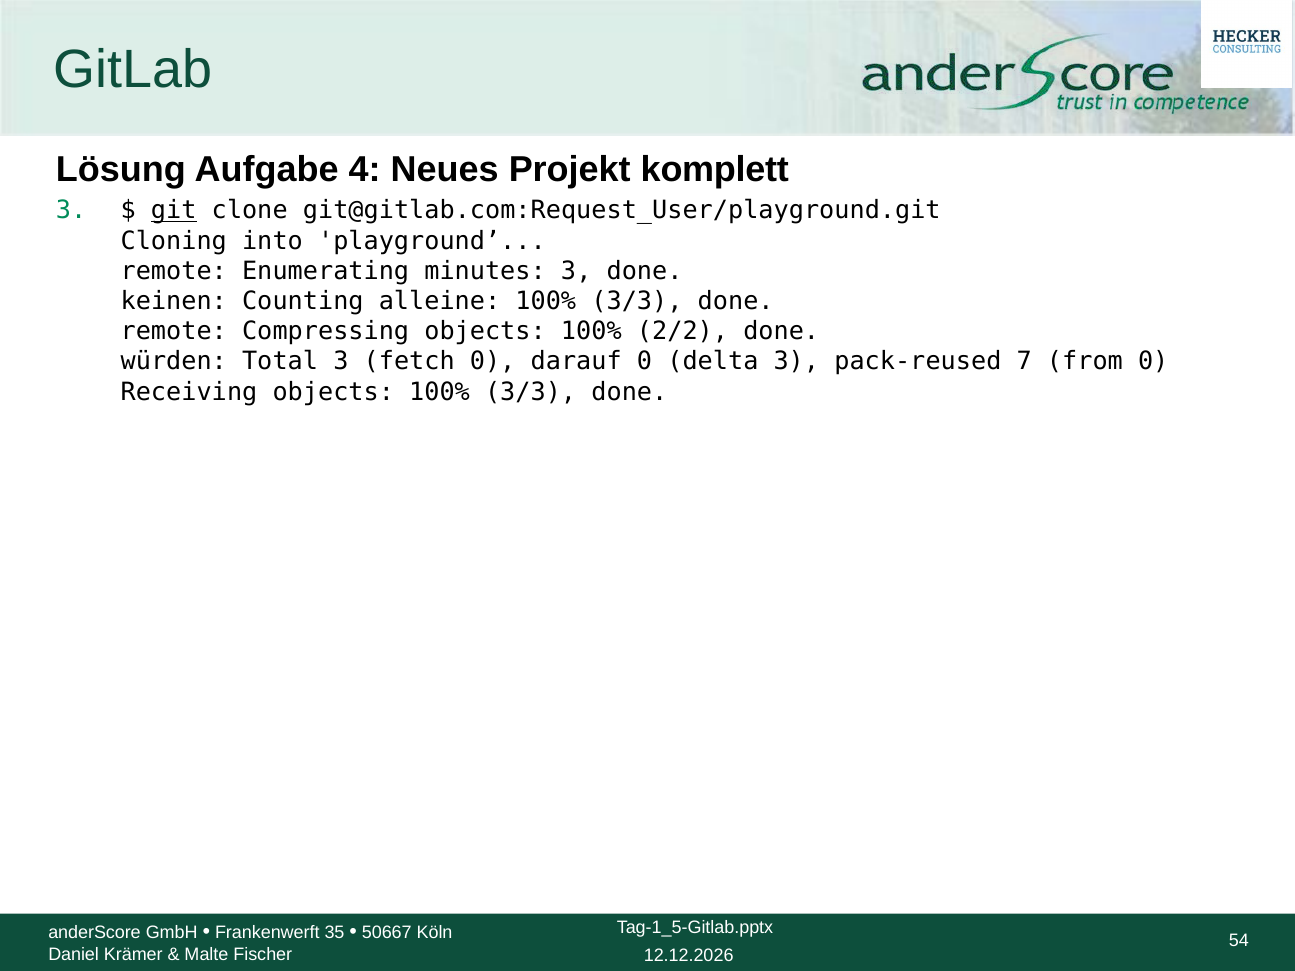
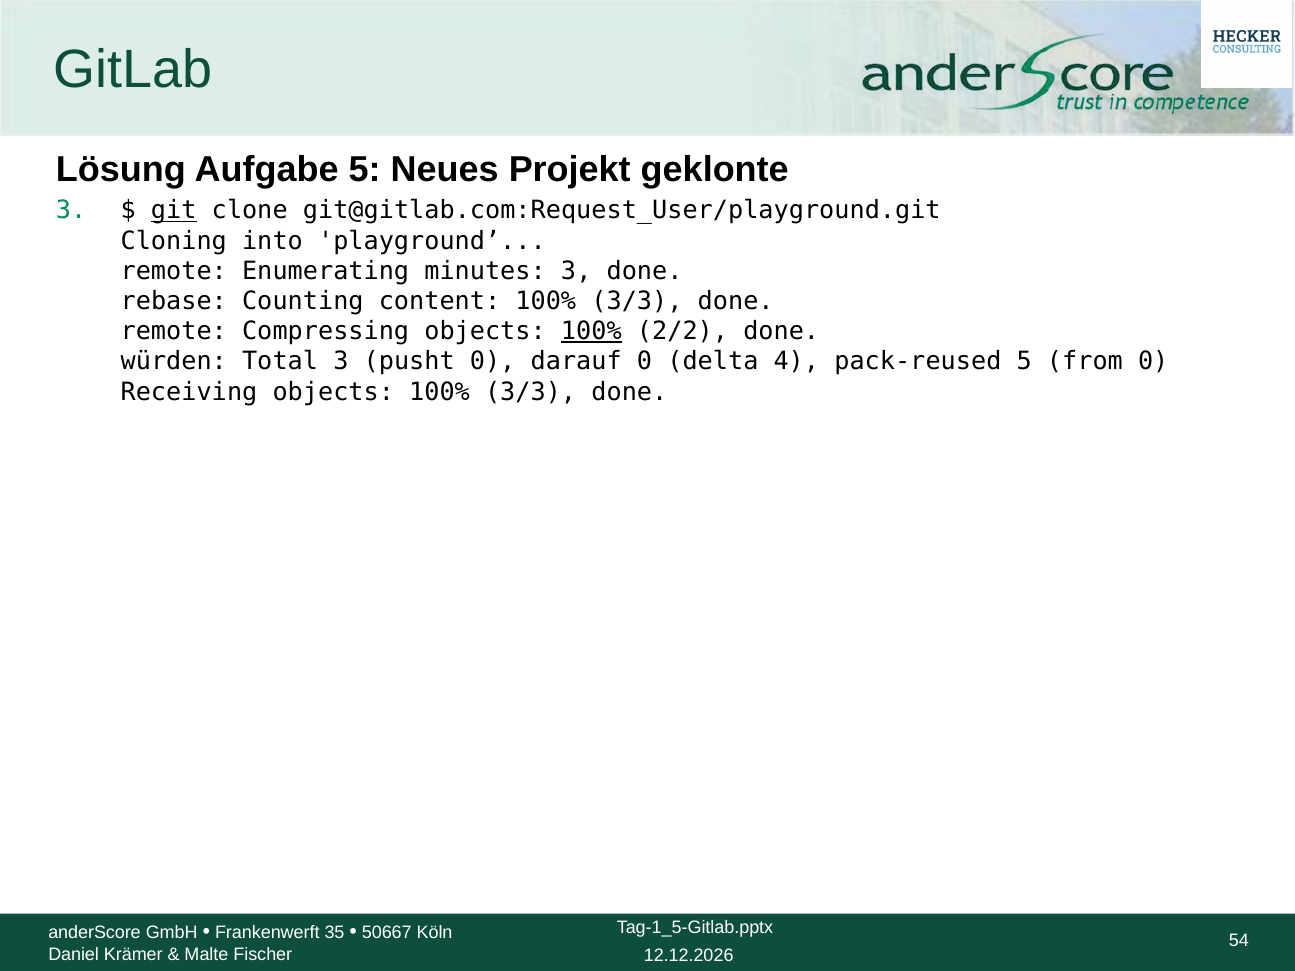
Aufgabe 4: 4 -> 5 (365, 170)
komplett: komplett -> geklonte (715, 170)
keinen: keinen -> rebase (174, 301)
alleine: alleine -> content (439, 301)
100% underline: none -> present (591, 331)
fetch: fetch -> pusht (409, 362)
delta 3: 3 -> 4 (796, 362)
pack-reused 7: 7 -> 5 (1024, 362)
